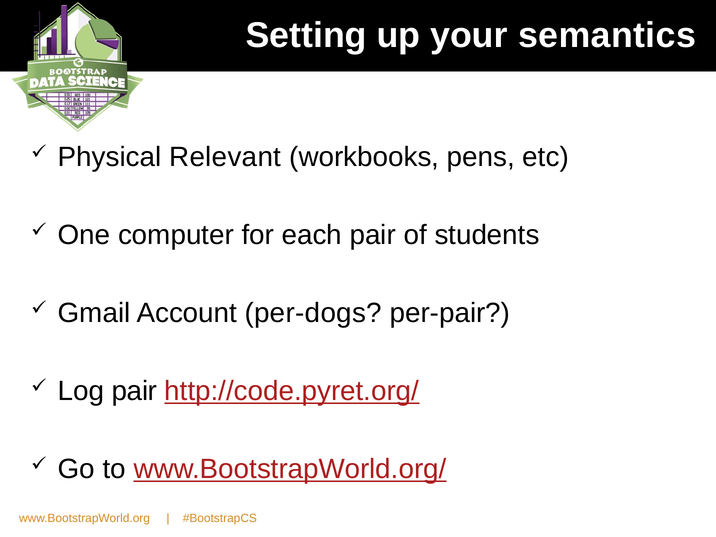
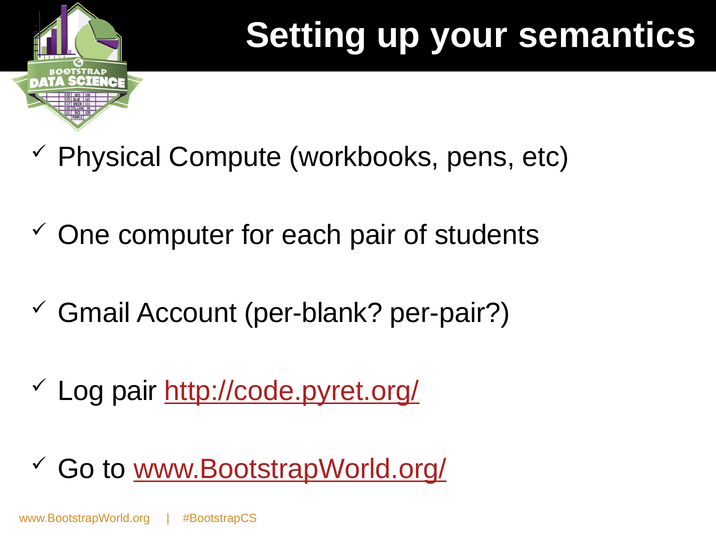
Relevant: Relevant -> Compute (225, 157)
per-dogs: per-dogs -> per-blank (313, 313)
